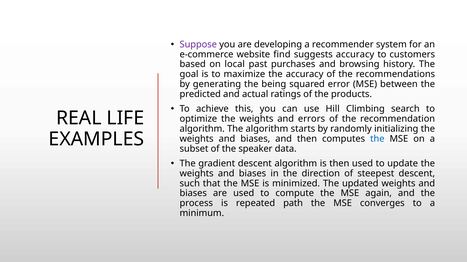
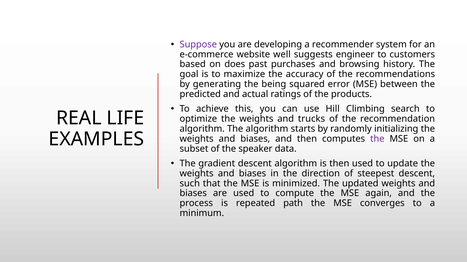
find: find -> well (282, 54)
suggests accuracy: accuracy -> engineer (355, 54)
local: local -> does (235, 64)
errors: errors -> trucks (312, 119)
the colour: blue -> purple (377, 139)
